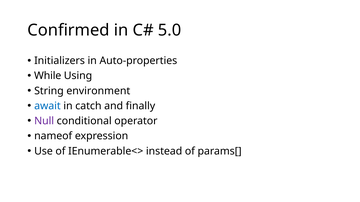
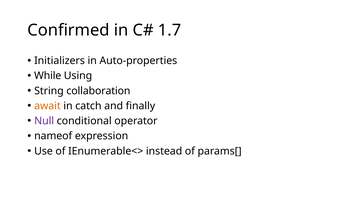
5.0: 5.0 -> 1.7 (170, 30)
environment: environment -> collaboration (98, 91)
await colour: blue -> orange (47, 106)
